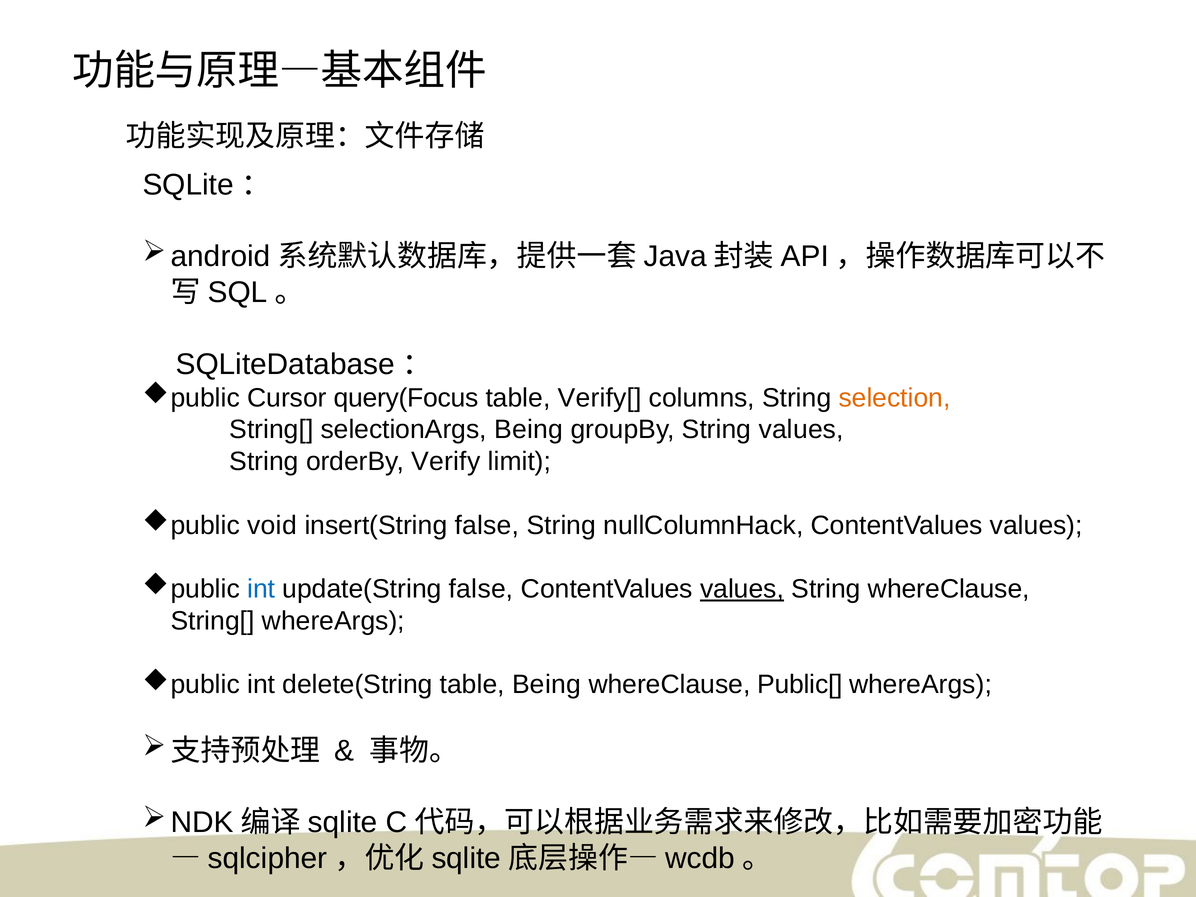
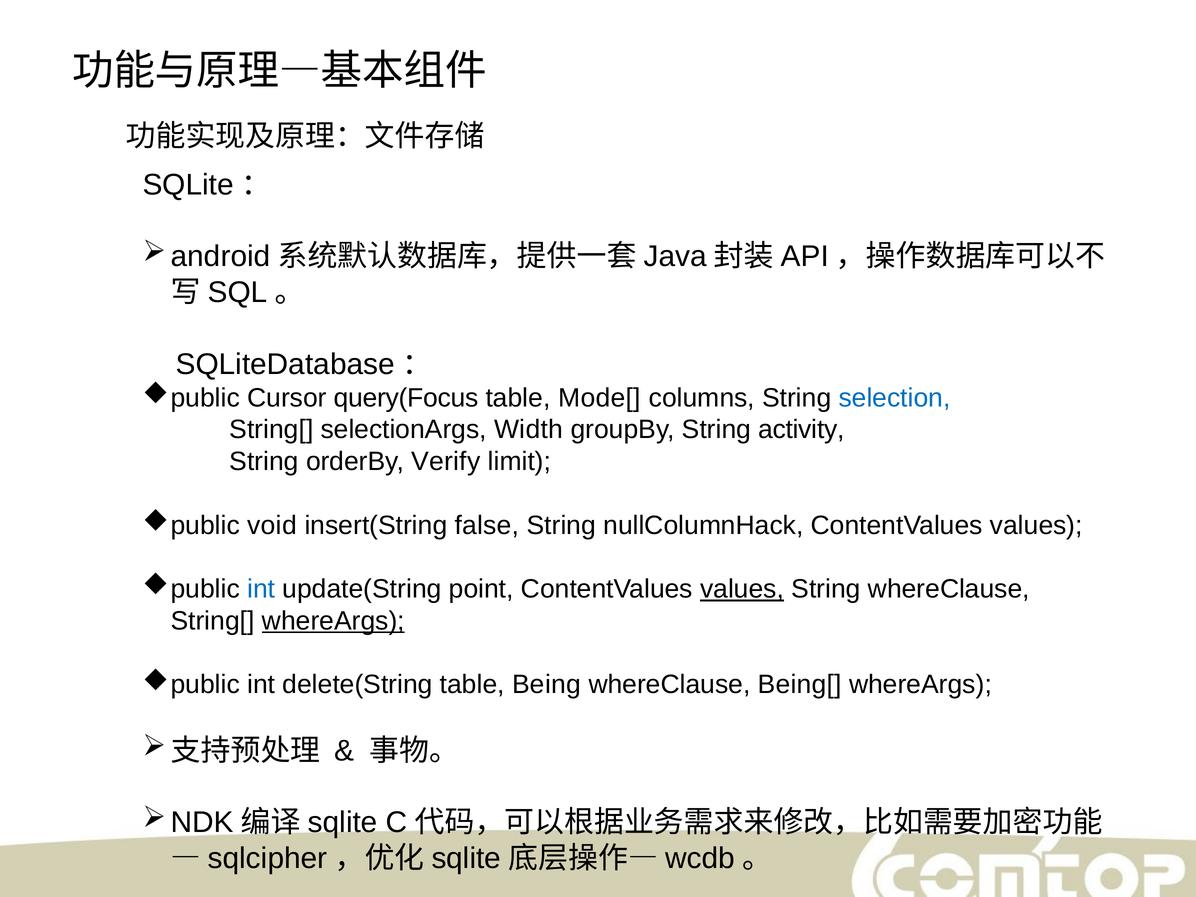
Verify[: Verify[ -> Mode[ (600, 398)
selection colour: orange -> blue (895, 398)
selectionArgs Being: Being -> Width (529, 430)
String values: values -> activity (801, 430)
update(String false: false -> point (481, 589)
whereArgs underline: none -> present (333, 621)
Public[: Public[ -> Being[ (800, 685)
